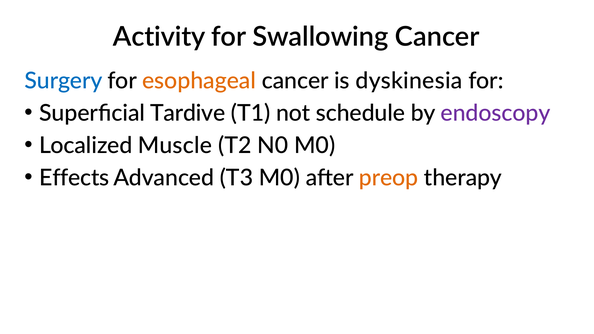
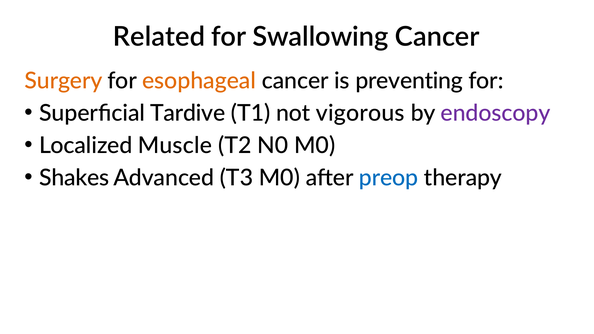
Activity: Activity -> Related (159, 37)
Surgery colour: blue -> orange (63, 81)
dyskinesia: dyskinesia -> preventing (409, 81)
schedule: schedule -> vigorous (360, 113)
Effects: Effects -> Shakes (74, 178)
preop colour: orange -> blue (389, 178)
